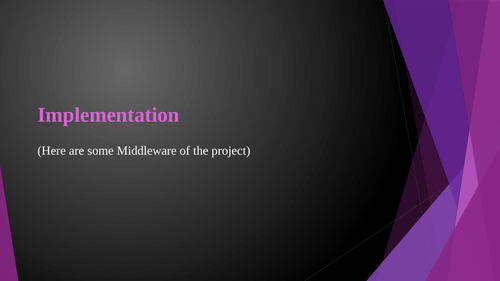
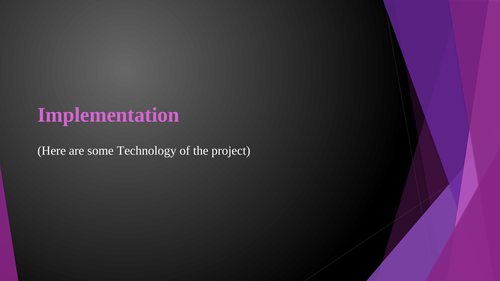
Middleware: Middleware -> Technology (147, 151)
